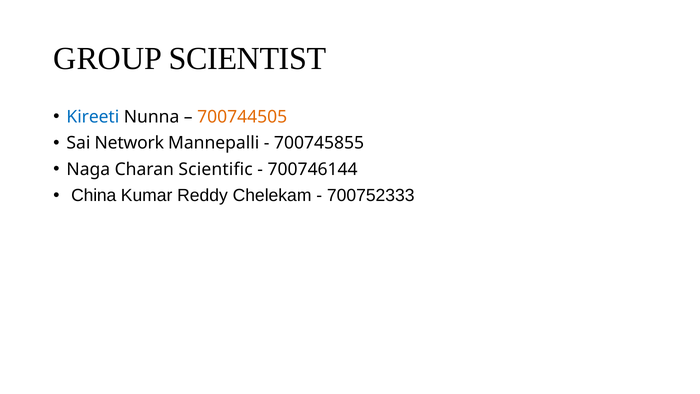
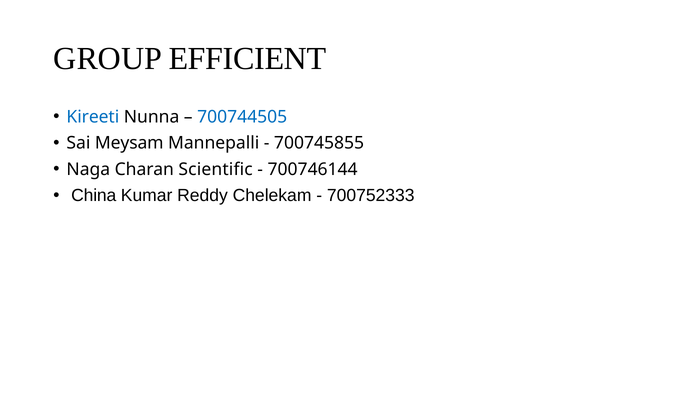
SCIENTIST: SCIENTIST -> EFFICIENT (247, 59)
700744505 colour: orange -> blue (242, 117)
Network: Network -> Meysam (129, 143)
